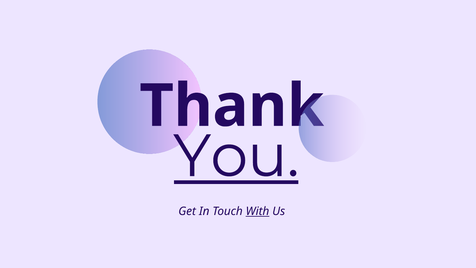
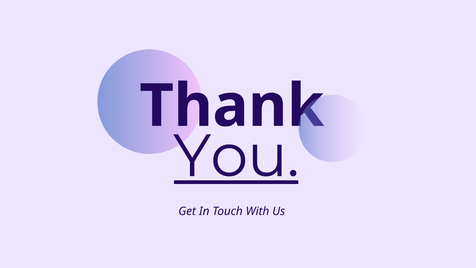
With underline: present -> none (257, 211)
